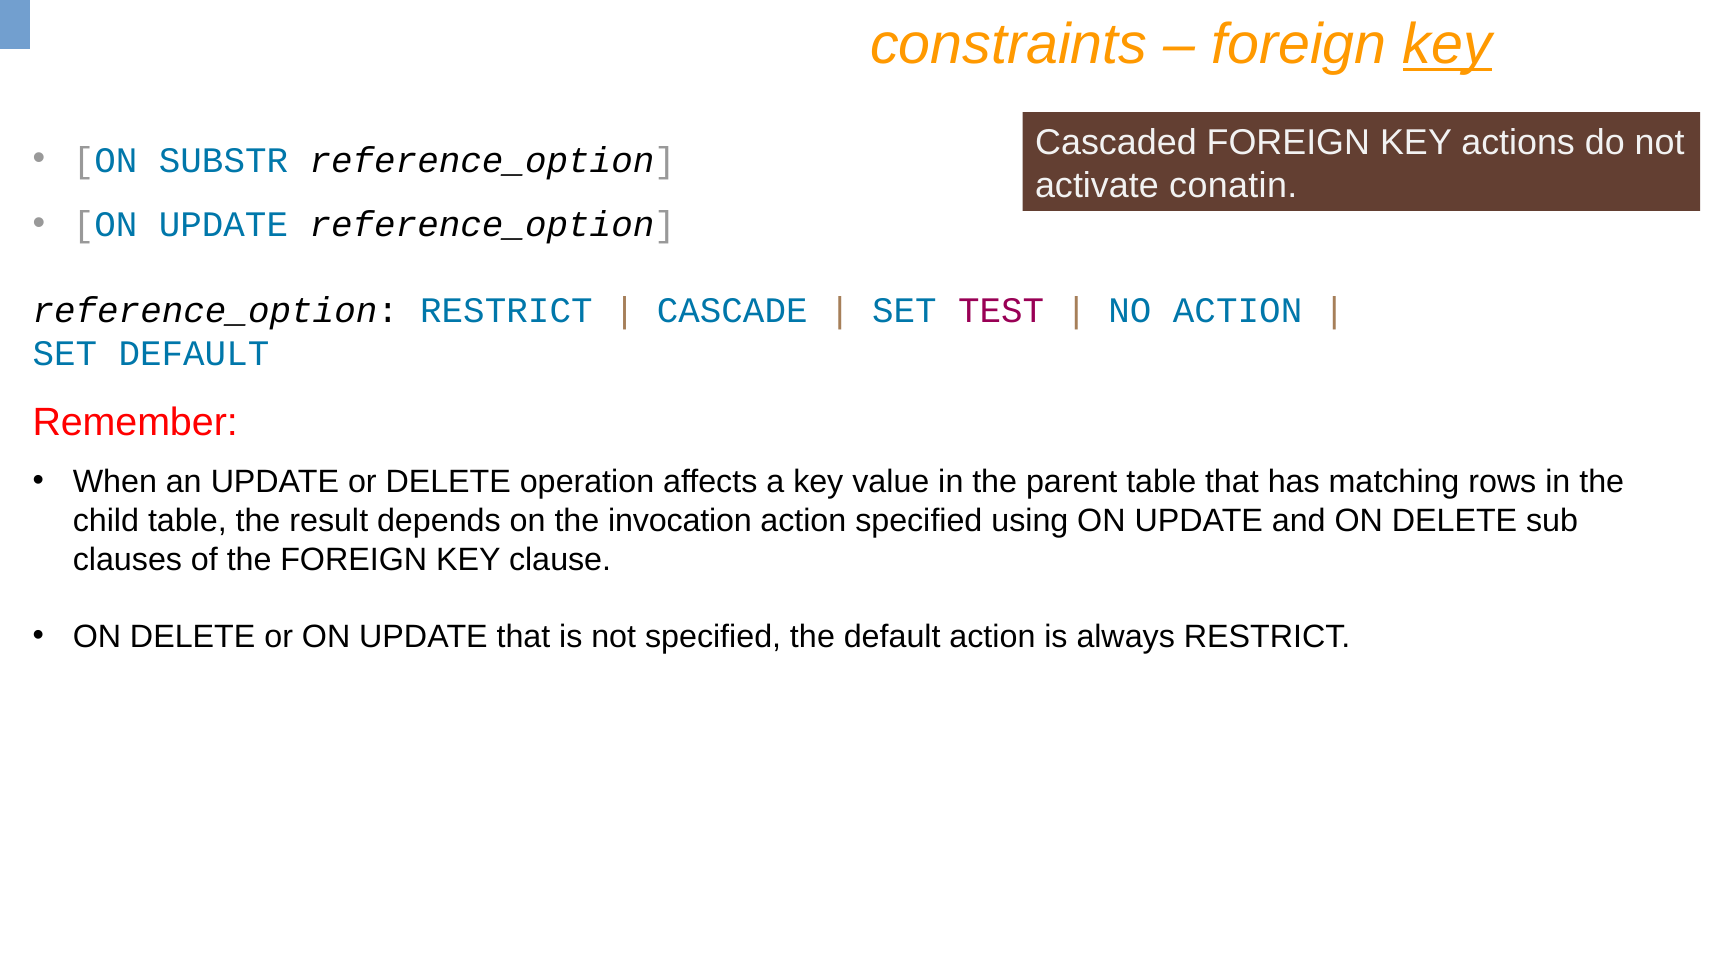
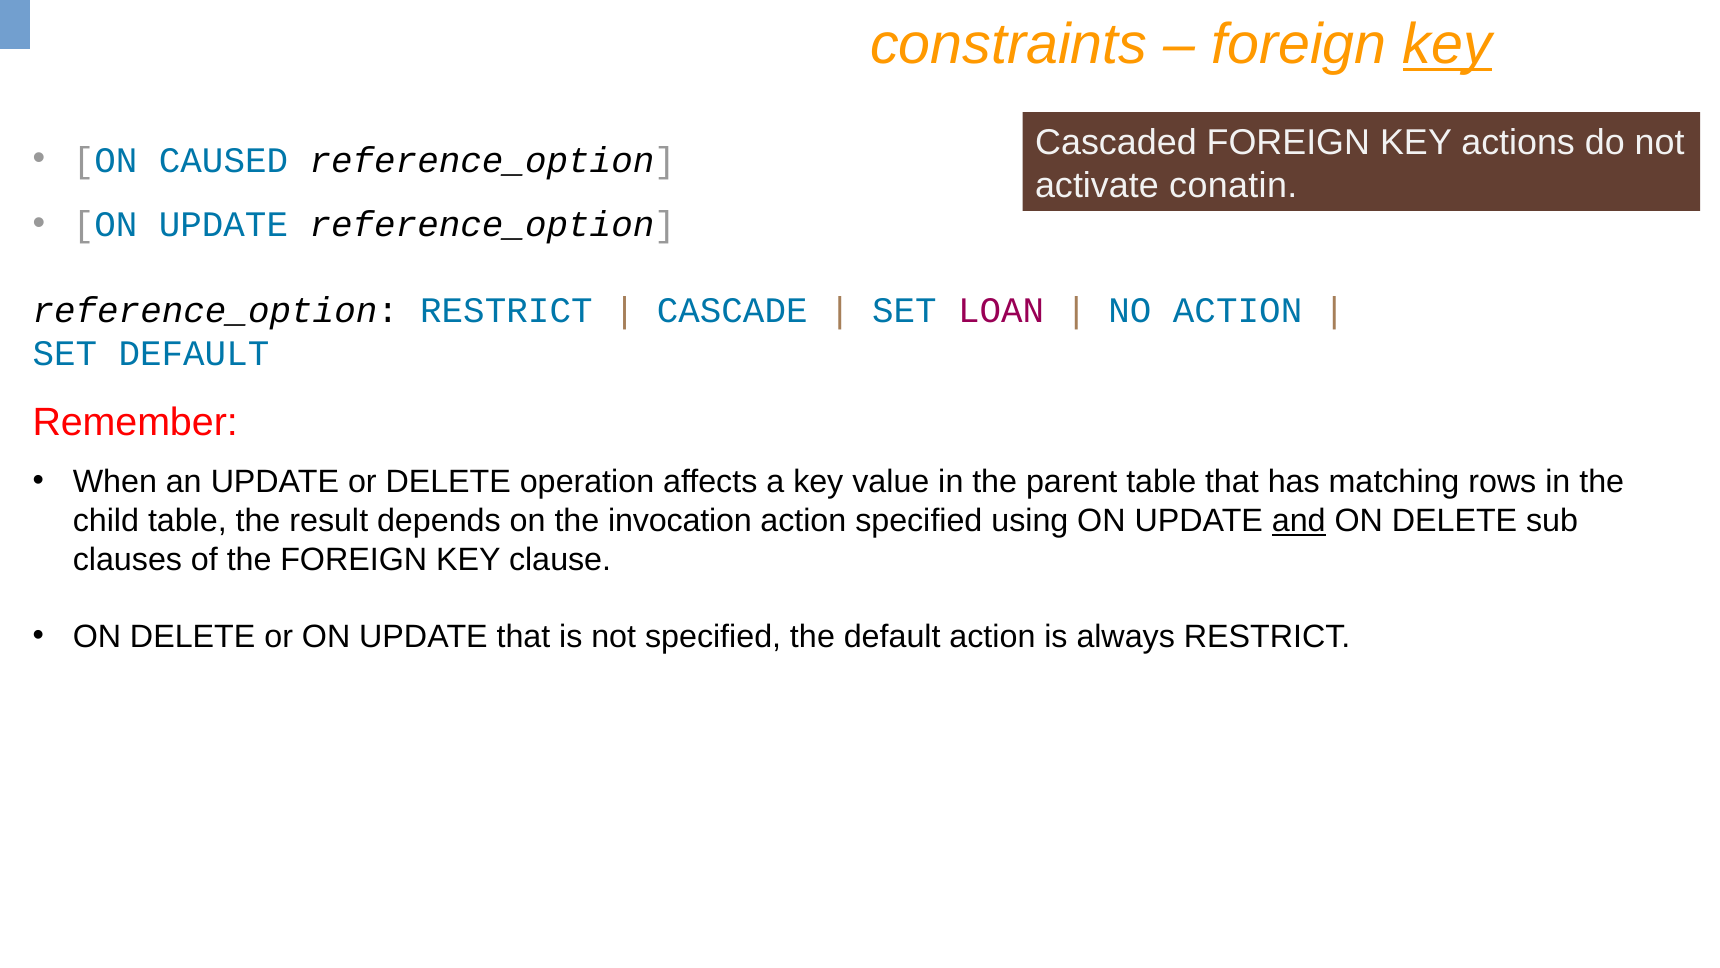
SUBSTR: SUBSTR -> CAUSED (223, 160)
TEST: TEST -> LOAN (1001, 311)
and underline: none -> present (1299, 520)
